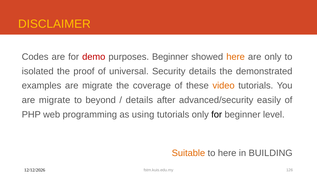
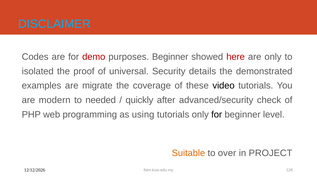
DISCLAIMER colour: yellow -> light blue (54, 24)
here colour: orange -> red (236, 57)
video colour: orange -> black (224, 86)
migrate: migrate -> modern (55, 100)
beyond: beyond -> needed (101, 100)
details: details -> quickly (139, 100)
easily: easily -> check (269, 100)
to here: here -> over (227, 153)
BUILDING: BUILDING -> PROJECT (271, 153)
